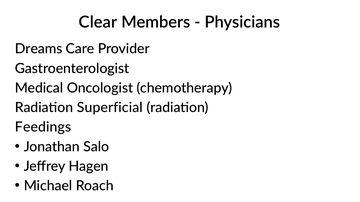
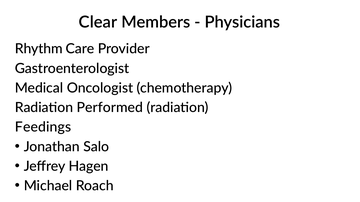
Dreams: Dreams -> Rhythm (39, 49)
Superficial: Superficial -> Performed (110, 108)
